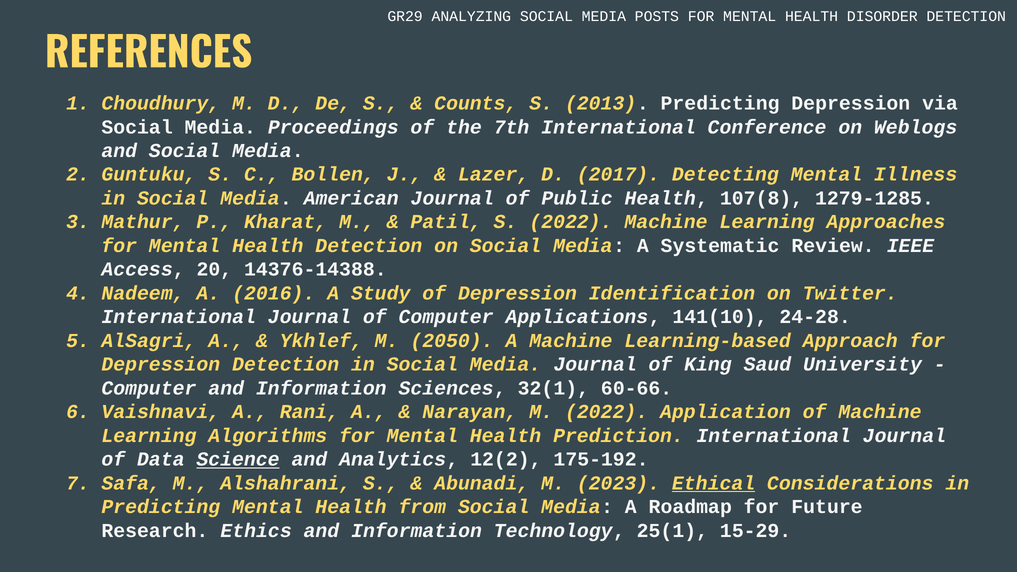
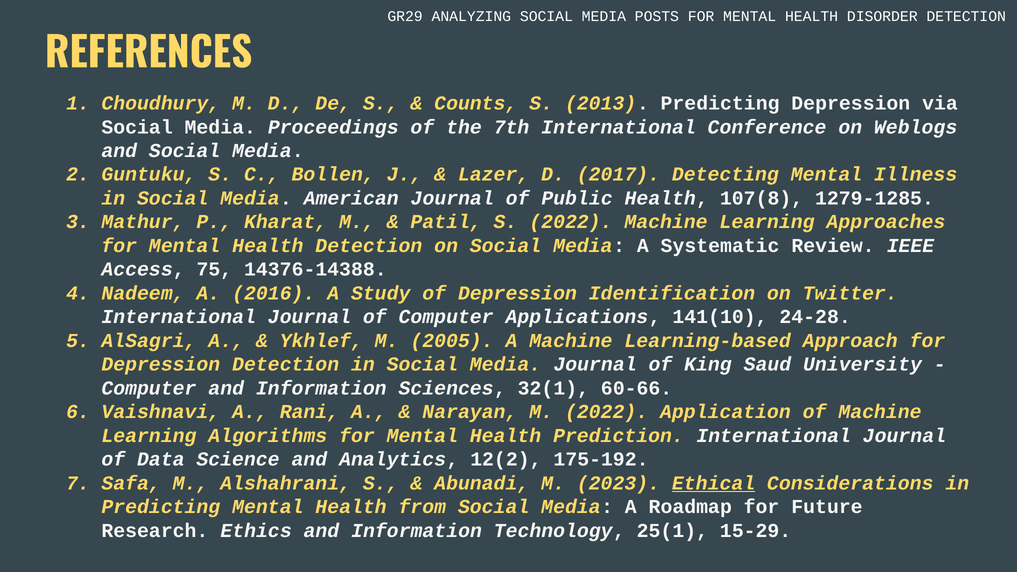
20: 20 -> 75 (214, 269)
2050: 2050 -> 2005 (452, 341)
Science underline: present -> none (238, 459)
